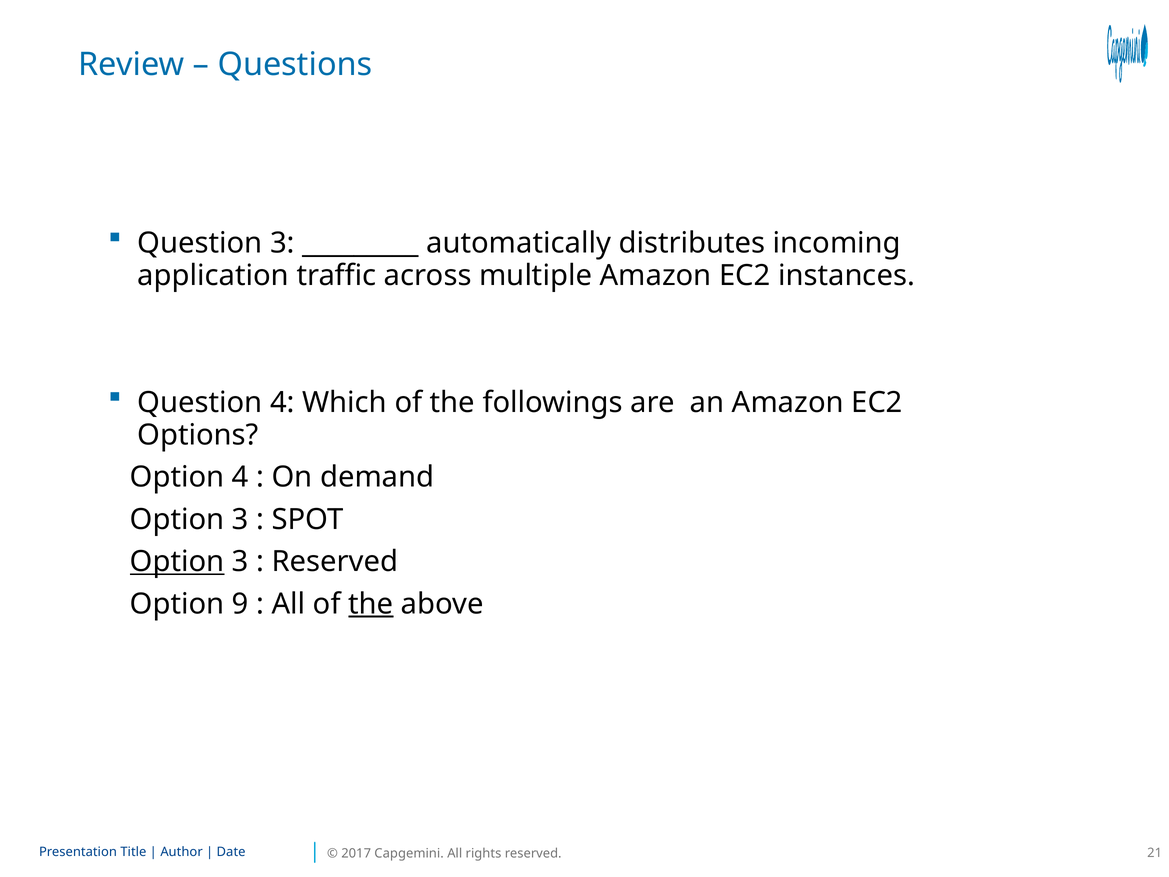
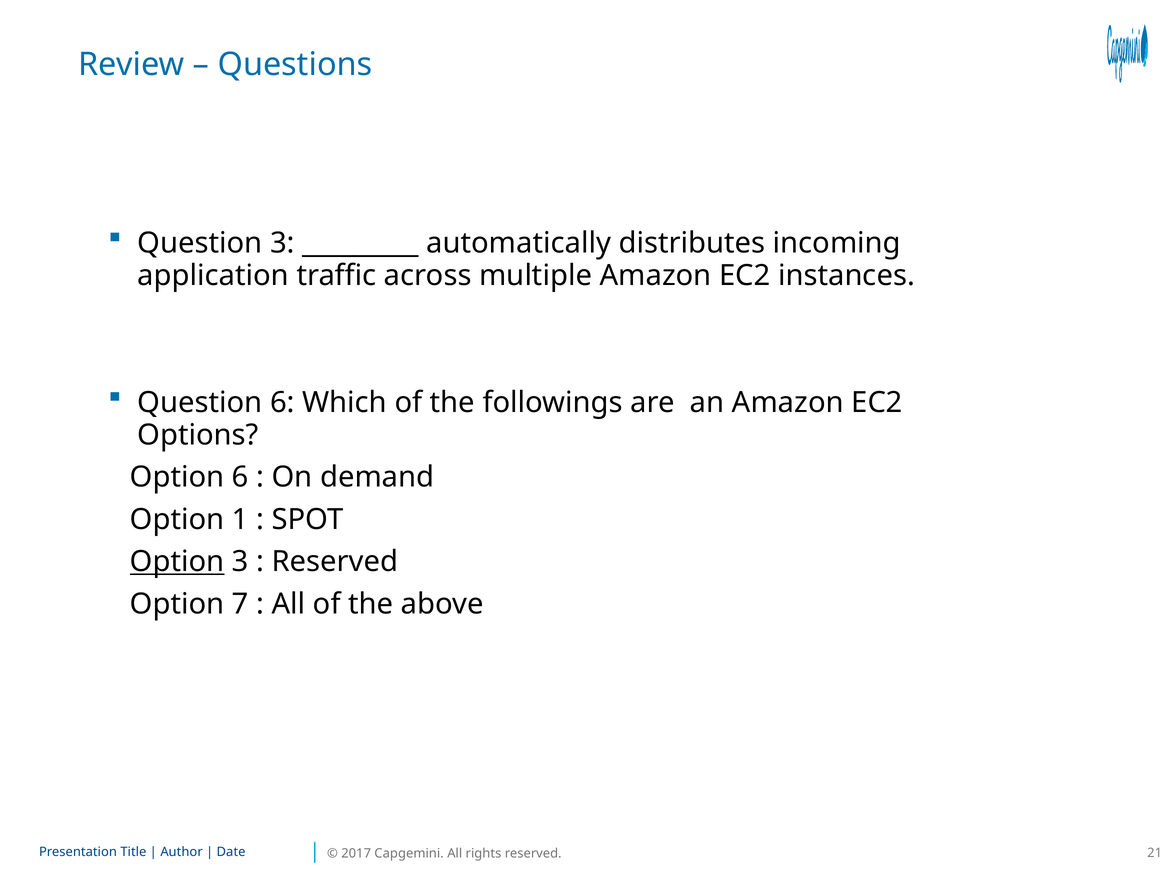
Question 4: 4 -> 6 (282, 402)
Option 4: 4 -> 6 (240, 477)
3: 3 -> 1 (240, 519)
9: 9 -> 7 (240, 604)
the underline: present -> none (371, 604)
